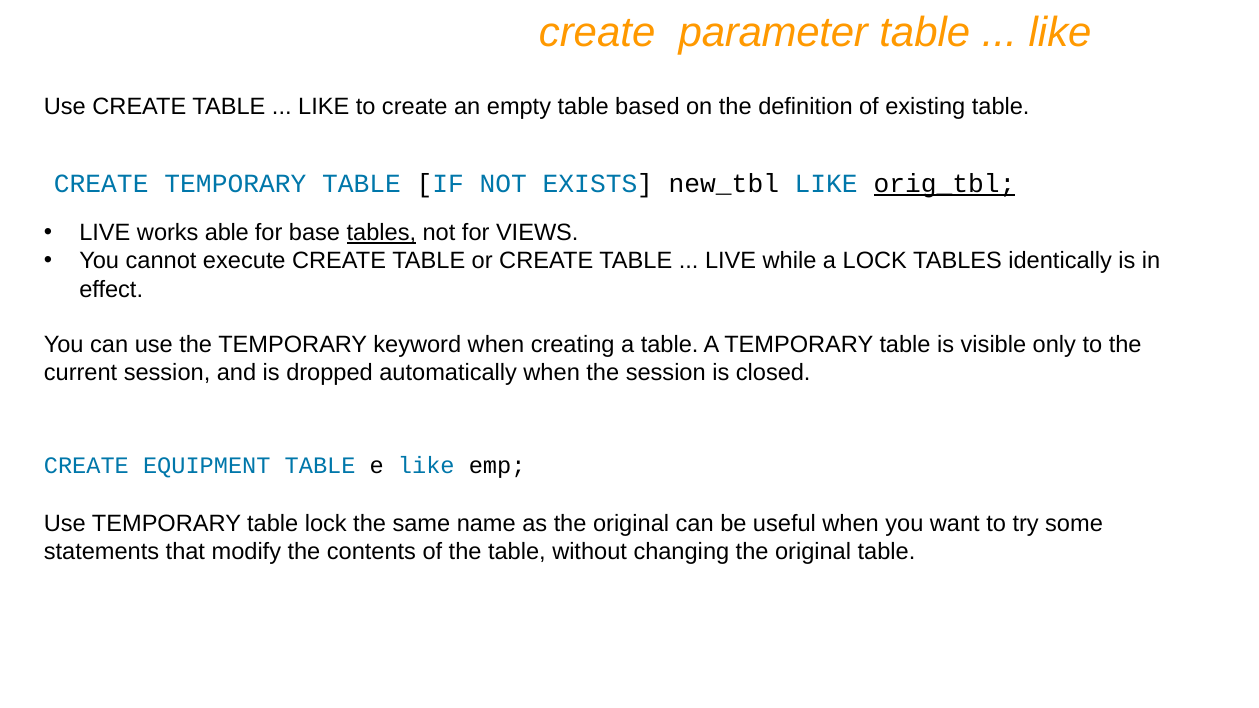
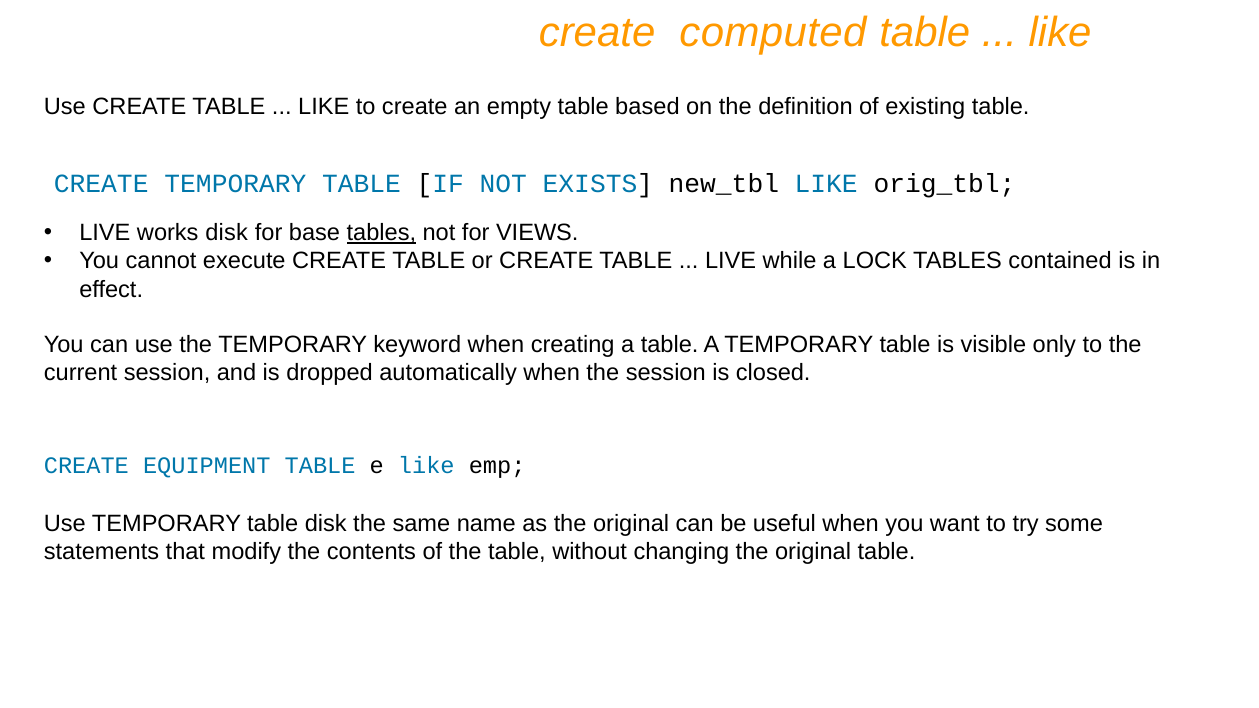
parameter: parameter -> computed (773, 33)
orig_tbl underline: present -> none (945, 184)
works able: able -> disk (227, 233)
identically: identically -> contained (1060, 261)
table lock: lock -> disk (326, 523)
